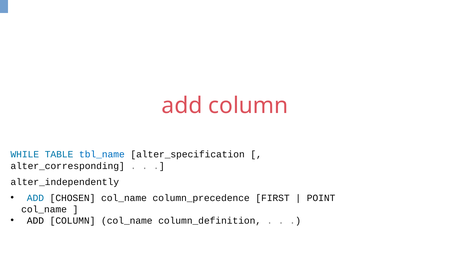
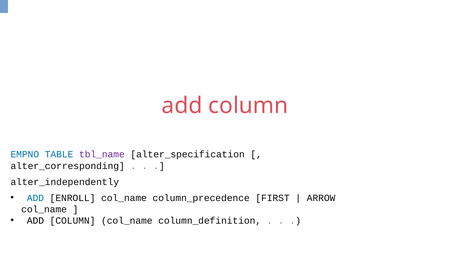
WHILE: WHILE -> EMPNO (25, 154)
tbl_name colour: blue -> purple (102, 154)
CHOSEN: CHOSEN -> ENROLL (73, 197)
POINT: POINT -> ARROW (321, 197)
